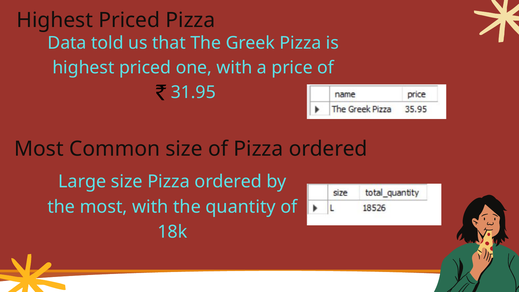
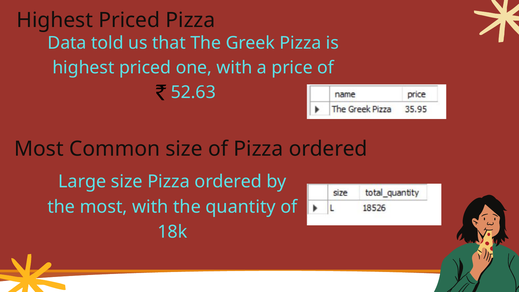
31.95: 31.95 -> 52.63 (193, 92)
